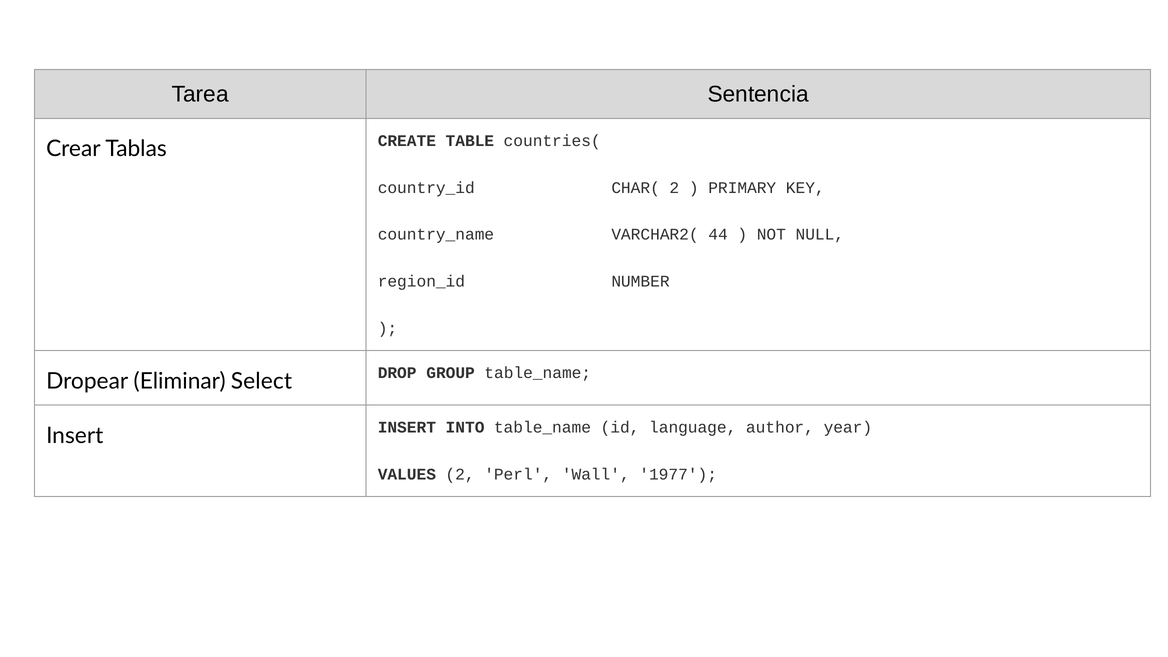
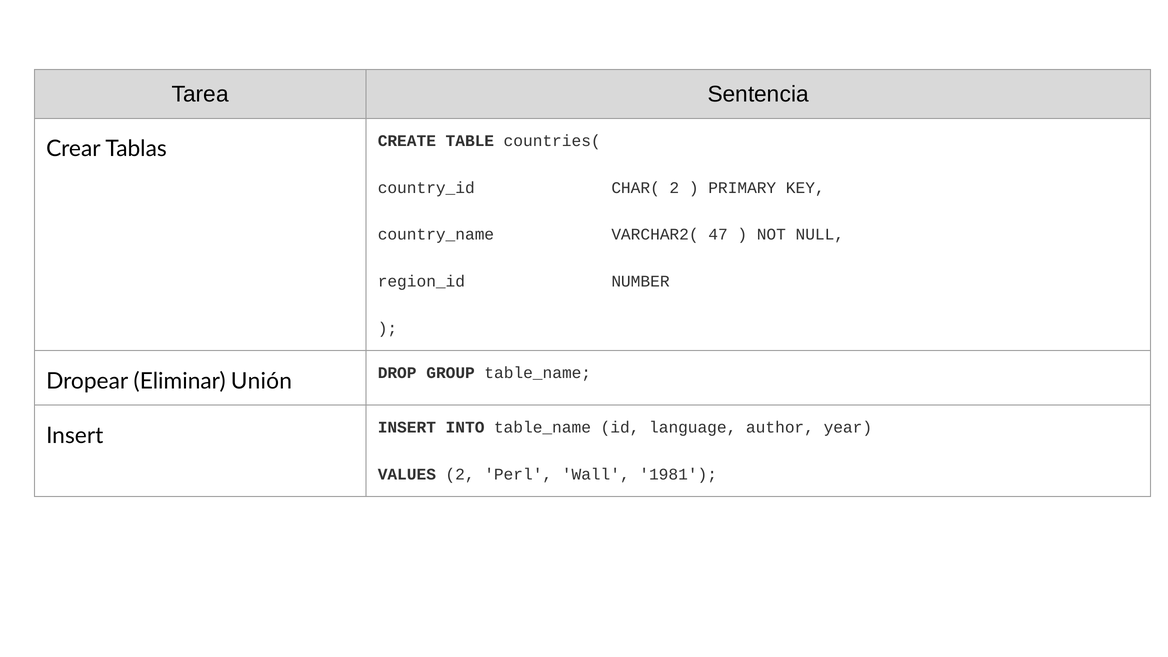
44: 44 -> 47 (718, 235)
Select: Select -> Unión (261, 381)
1977: 1977 -> 1981 (678, 474)
